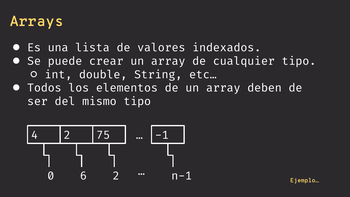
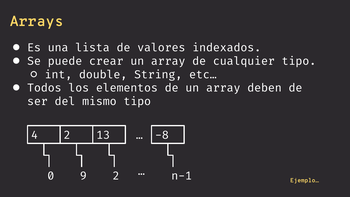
75: 75 -> 13 (103, 135)
-1: -1 -> -8 (162, 135)
6: 6 -> 9 (83, 176)
